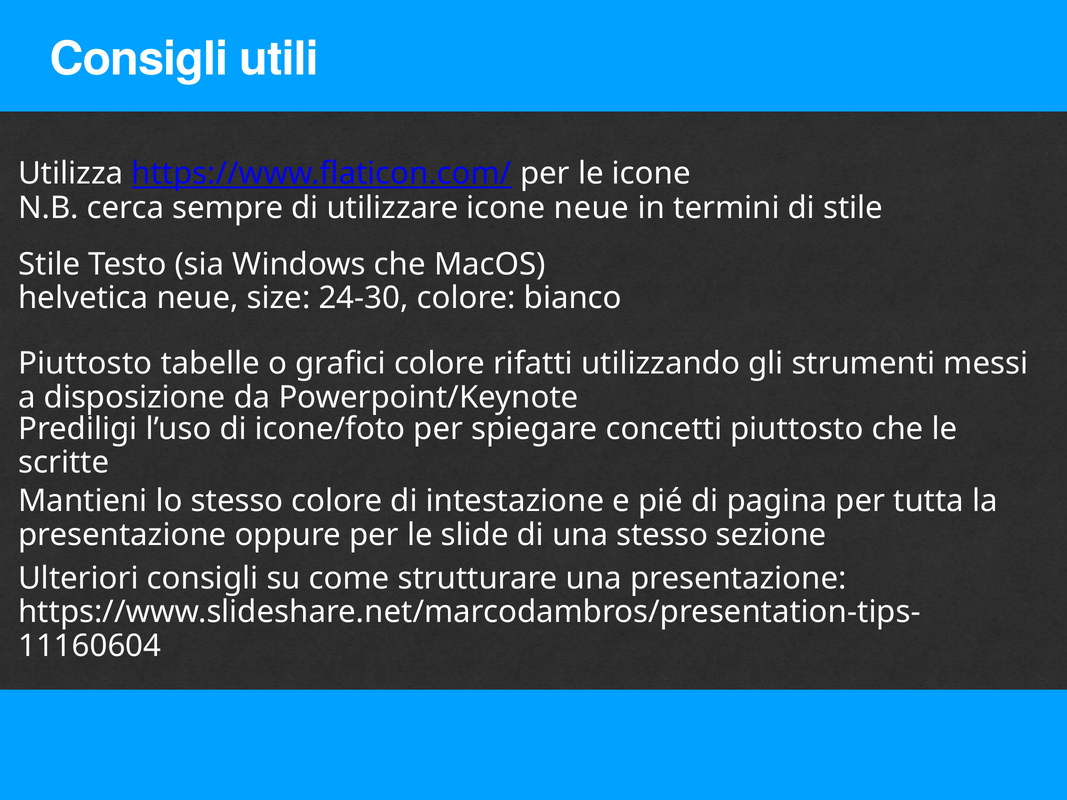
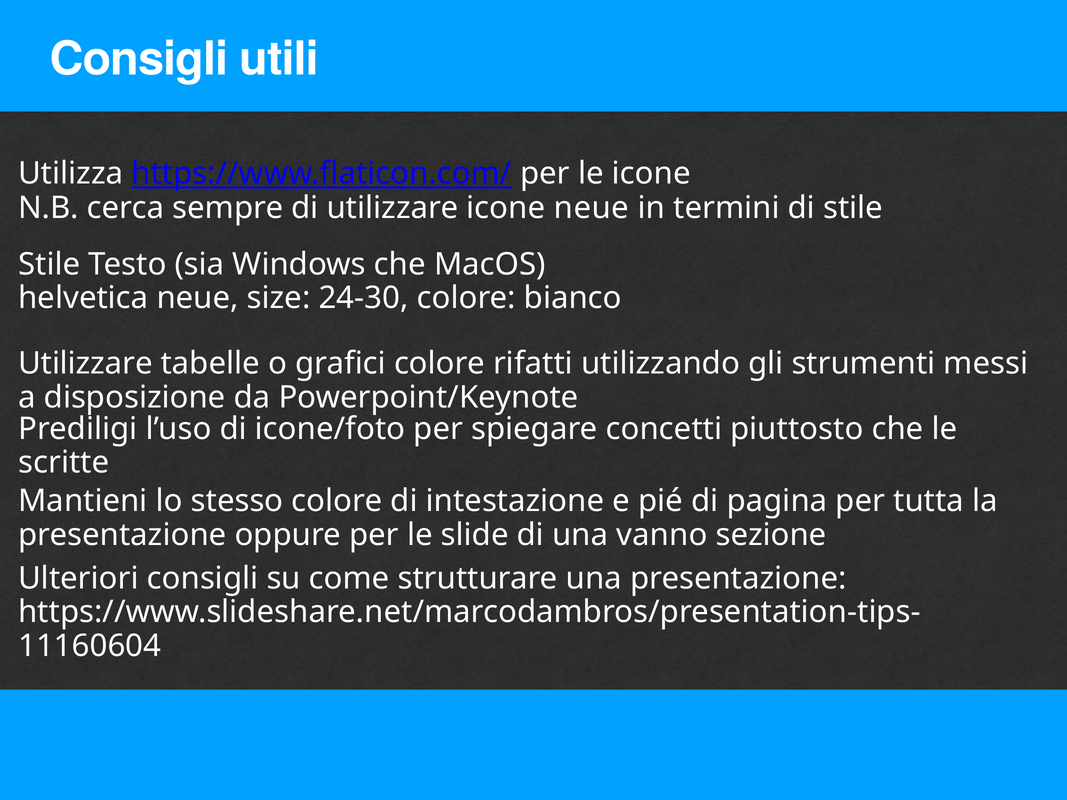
Piuttosto: Piuttosto -> Utilizzare (85, 364)
una stesso: stesso -> vanno (662, 535)
